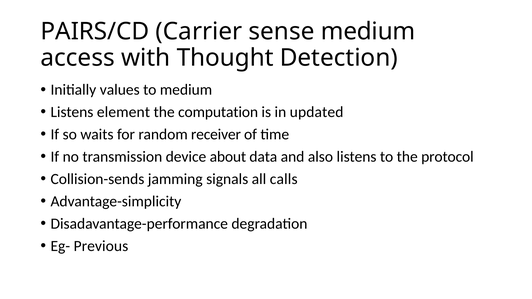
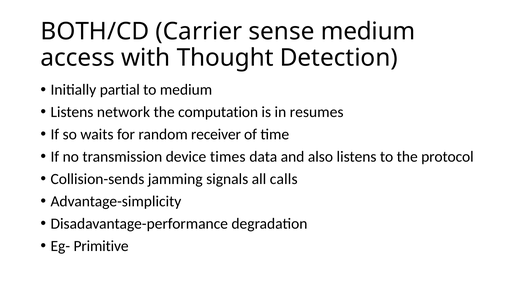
PAIRS/CD: PAIRS/CD -> BOTH/CD (95, 32)
values: values -> partial (120, 90)
element: element -> network (123, 112)
updated: updated -> resumes (317, 112)
about: about -> times (228, 157)
Previous: Previous -> Primitive (101, 246)
